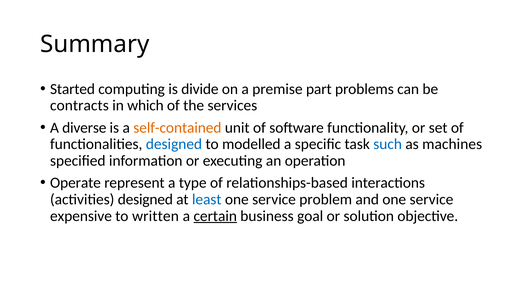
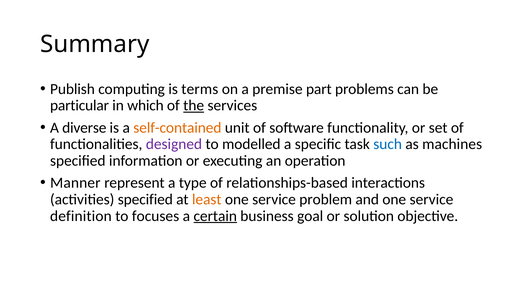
Started: Started -> Publish (72, 89)
divide: divide -> terms (200, 89)
contracts: contracts -> particular (80, 106)
the underline: none -> present (194, 106)
designed colour: blue -> purple (174, 144)
Operate: Operate -> Manner (75, 183)
activities designed: designed -> specified (145, 200)
least colour: blue -> orange (207, 200)
expensive: expensive -> definition (81, 216)
written: written -> focuses (156, 216)
